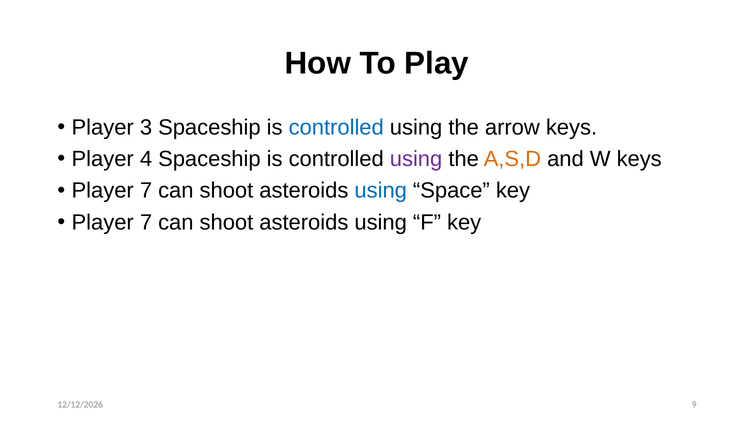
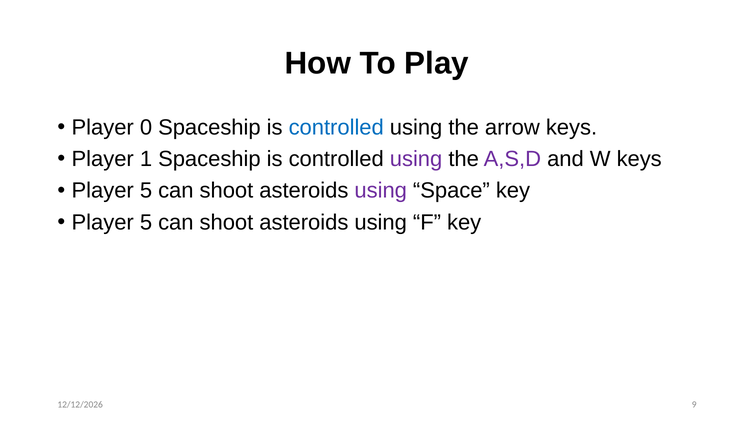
3: 3 -> 0 (146, 127)
4: 4 -> 1 (146, 159)
A,S,D colour: orange -> purple (512, 159)
7: 7 -> 5 (146, 191)
using colour: blue -> purple (381, 191)
7: 7 -> 5 (146, 222)
